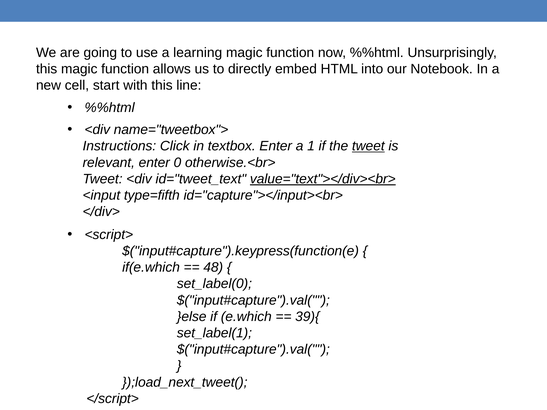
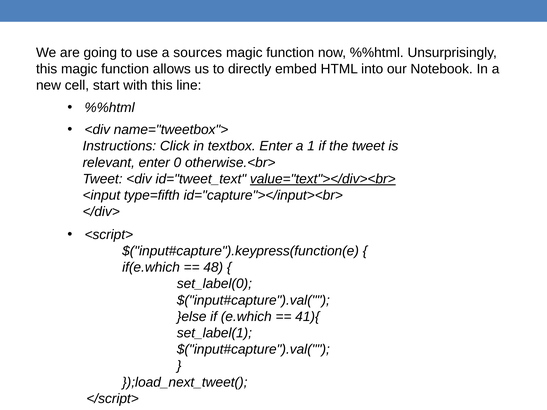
learning: learning -> sources (198, 53)
tweet underline: present -> none (368, 146)
39){: 39){ -> 41){ (307, 317)
